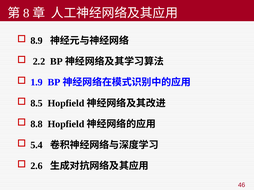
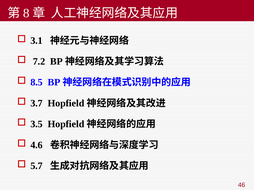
8.9: 8.9 -> 3.1 (37, 41)
2.2: 2.2 -> 7.2 (39, 62)
1.9: 1.9 -> 8.5 (37, 83)
8.5: 8.5 -> 3.7 (37, 104)
8.8: 8.8 -> 3.5 (37, 124)
5.4: 5.4 -> 4.6 (37, 145)
2.6: 2.6 -> 5.7 (37, 166)
